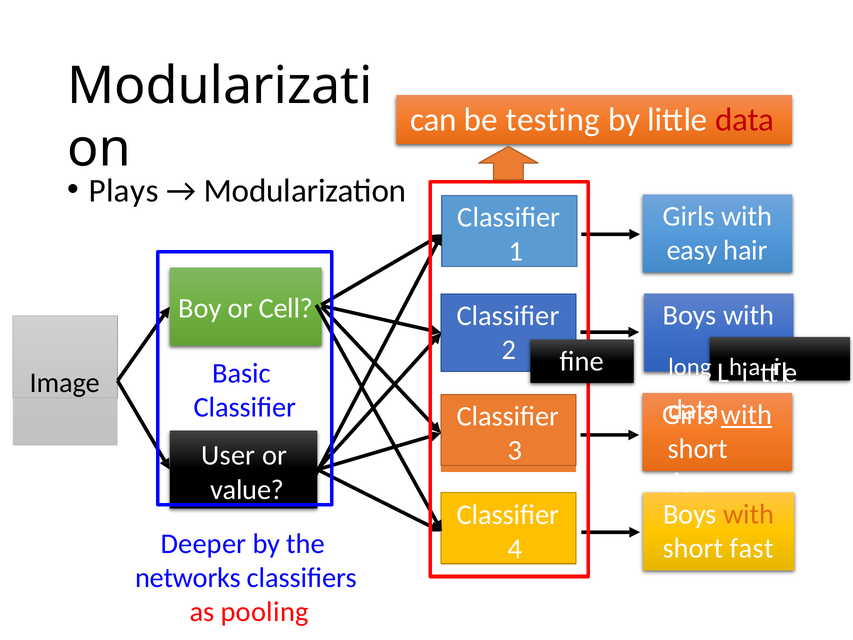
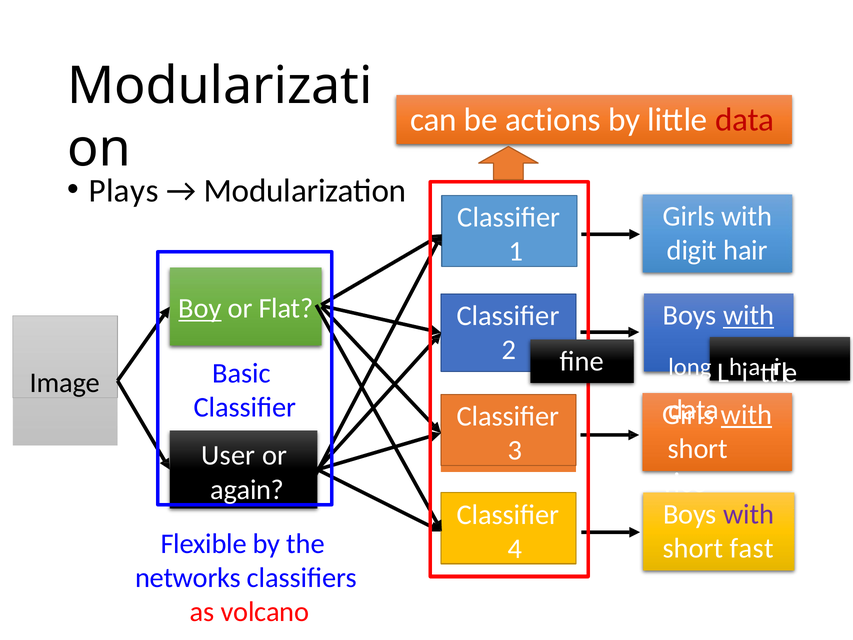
testing: testing -> actions (553, 120)
easy: easy -> digit (692, 250)
Boy underline: none -> present (200, 308)
Cell: Cell -> Flat (286, 308)
with underline: none -> present (749, 315)
value: value -> again (247, 489)
with colour: orange -> purple (749, 514)
Deeper: Deeper -> Flexible (204, 543)
pooling: pooling -> volcano (265, 612)
